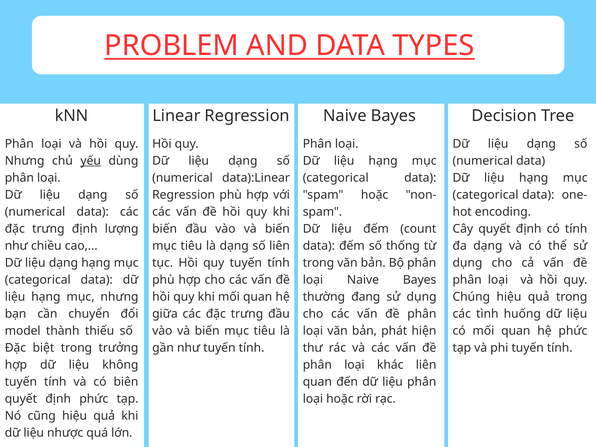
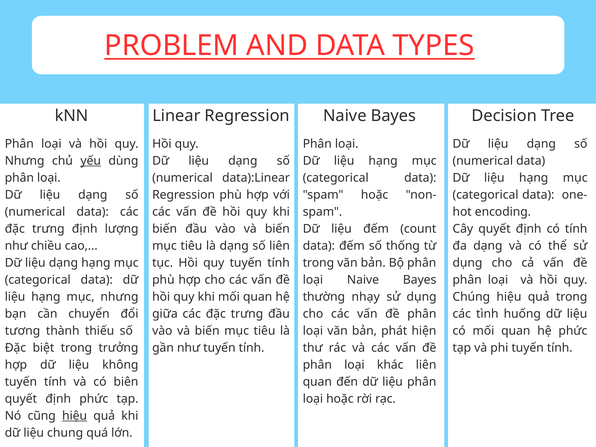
đang: đang -> nhạy (366, 297)
model: model -> tương (23, 331)
hiệu underline: none -> present (75, 416)
nhược: nhược -> chung (65, 433)
